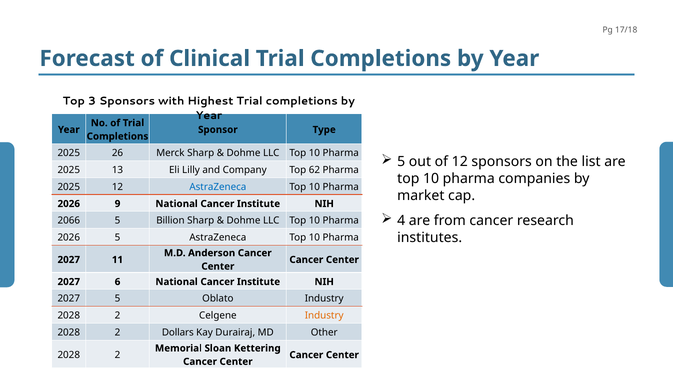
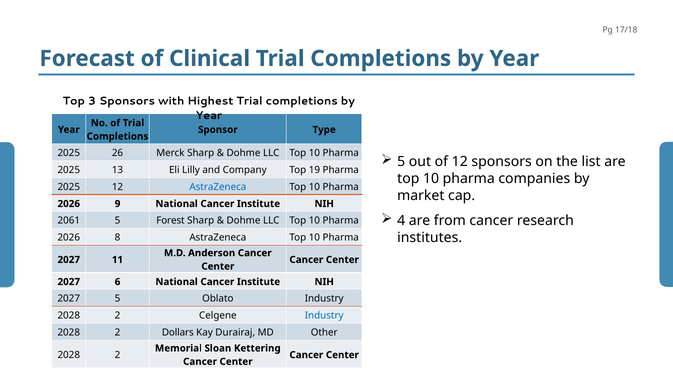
62: 62 -> 19 (314, 170)
2066: 2066 -> 2061 (69, 220)
Billion: Billion -> Forest (170, 220)
2026 5: 5 -> 8 (118, 237)
Industry colour: orange -> blue (324, 315)
